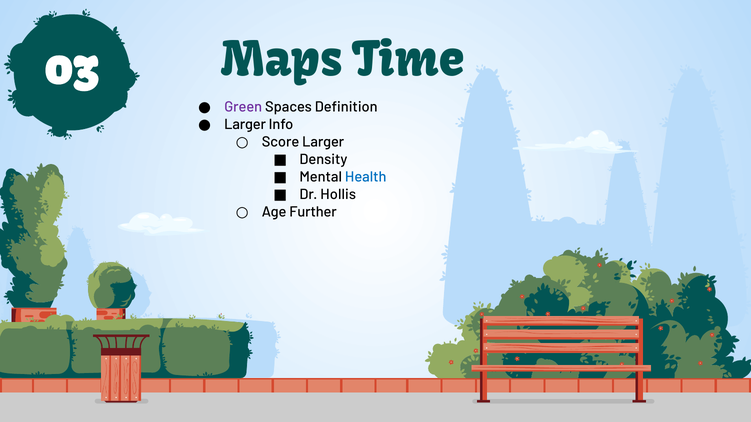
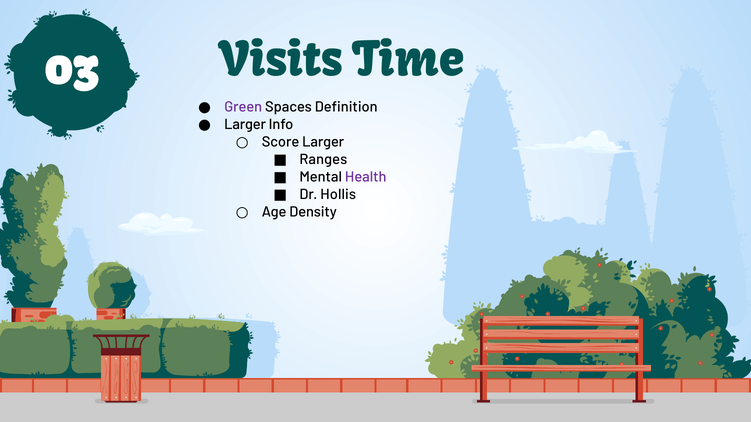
Maps: Maps -> Visits (282, 61)
Density: Density -> Ranges (323, 159)
Health colour: blue -> purple (366, 177)
Further: Further -> Density (313, 212)
